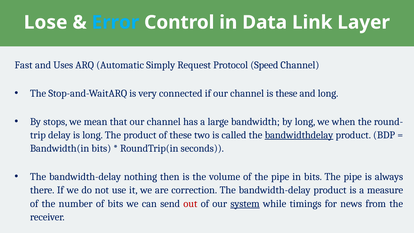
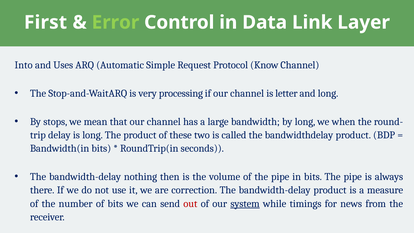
Lose: Lose -> First (46, 22)
Error colour: light blue -> light green (115, 22)
Fast: Fast -> Into (24, 65)
Simply: Simply -> Simple (161, 65)
Speed: Speed -> Know (264, 65)
connected: connected -> processing (181, 93)
is these: these -> letter (286, 93)
bandwidthdelay underline: present -> none (299, 135)
